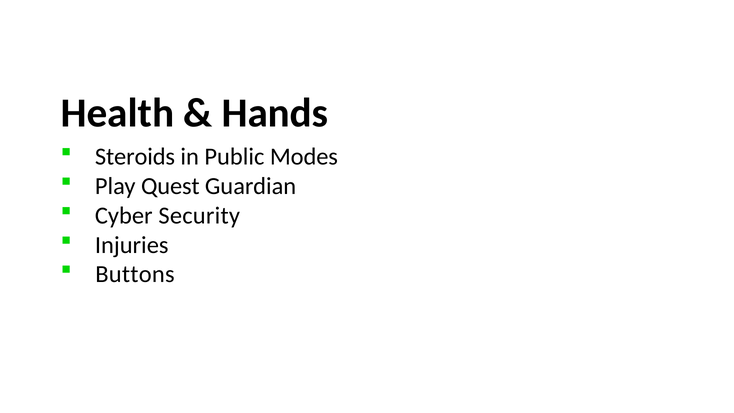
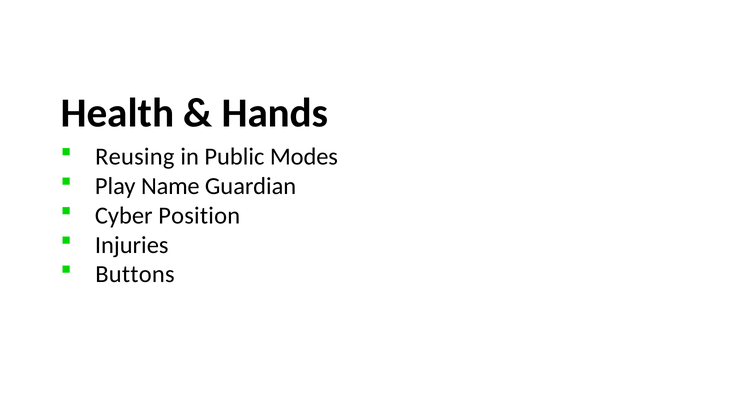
Steroids: Steroids -> Reusing (135, 157)
Quest: Quest -> Name (170, 186)
Security: Security -> Position (199, 216)
